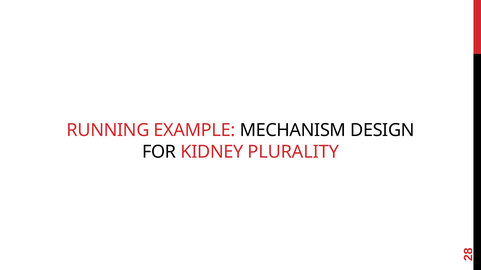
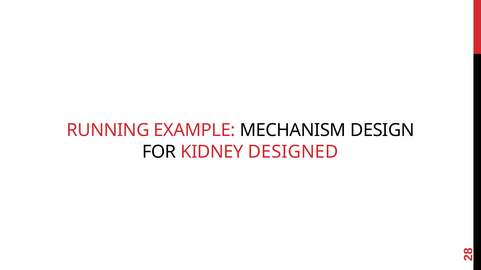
PLURALITY: PLURALITY -> DESIGNED (293, 152)
